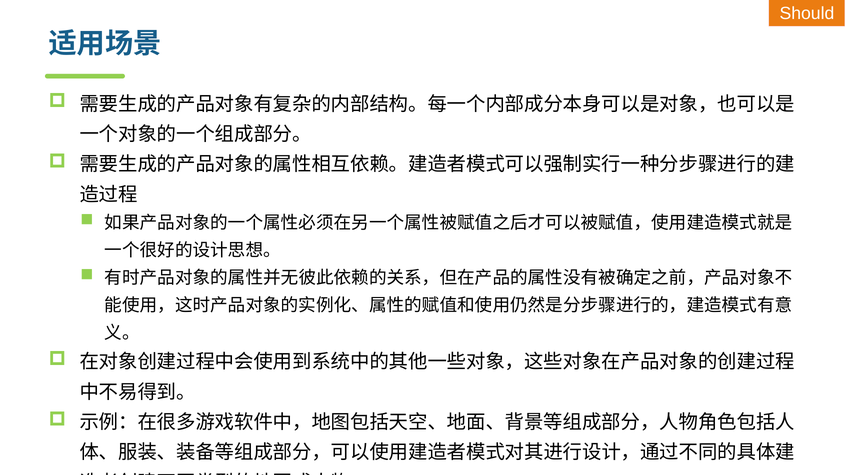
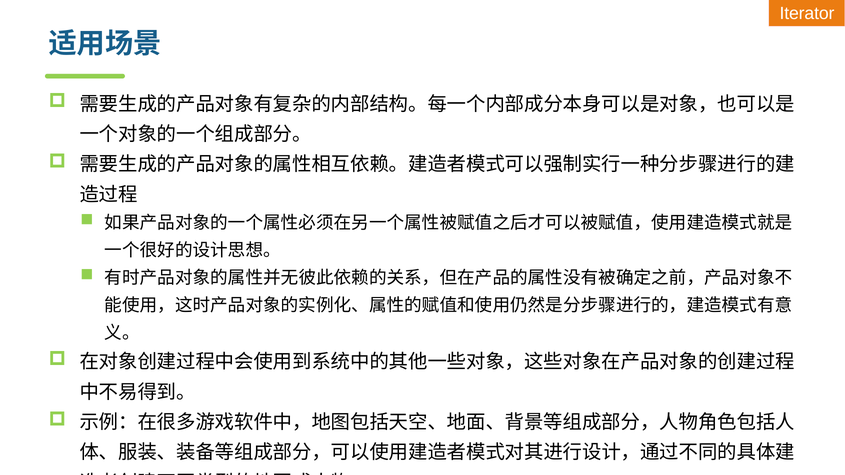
Should: Should -> Iterator (807, 14)
